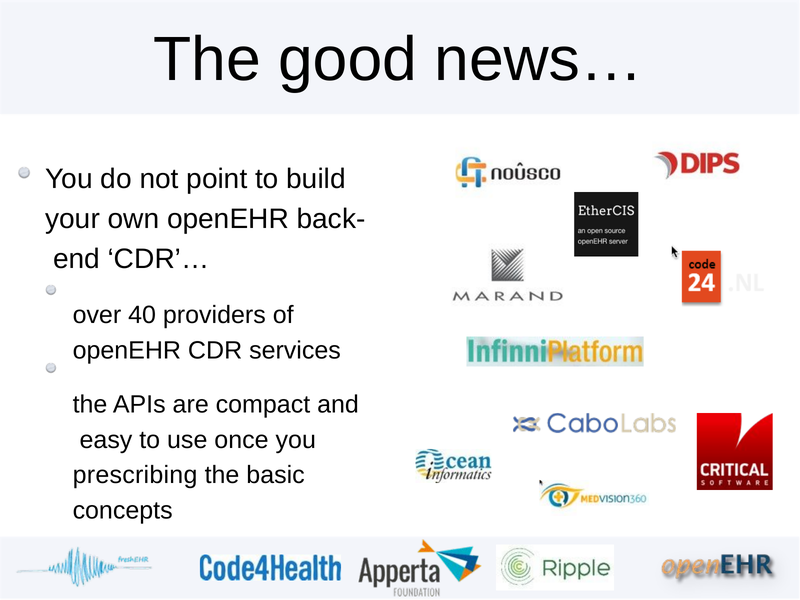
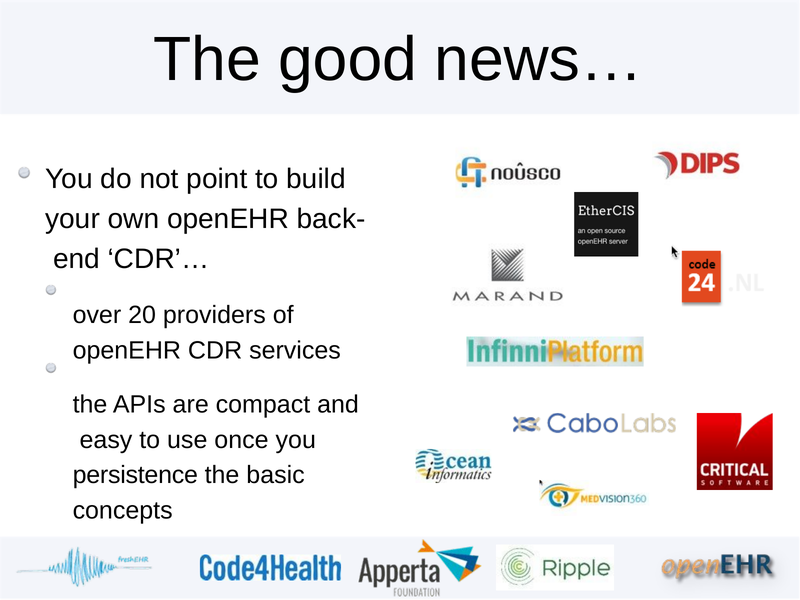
40: 40 -> 20 (142, 315)
prescribing: prescribing -> persistence (135, 475)
